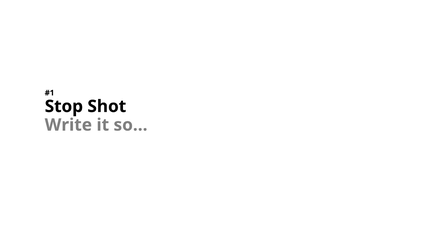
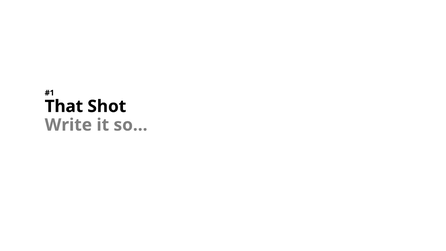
Stop: Stop -> That (64, 106)
